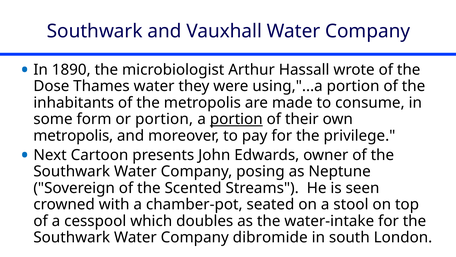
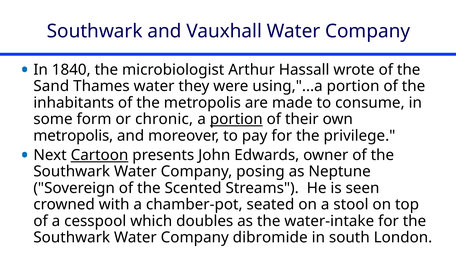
1890: 1890 -> 1840 (71, 70)
Dose: Dose -> Sand (51, 86)
or portion: portion -> chronic (164, 119)
Cartoon underline: none -> present (100, 155)
